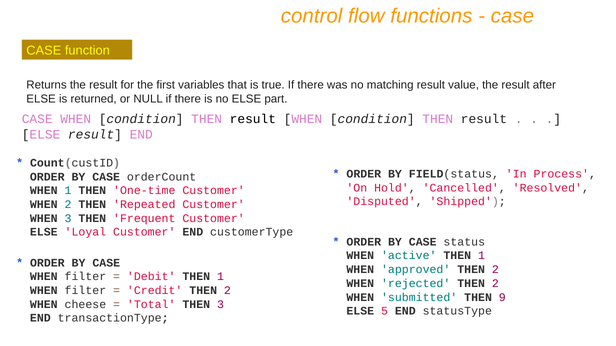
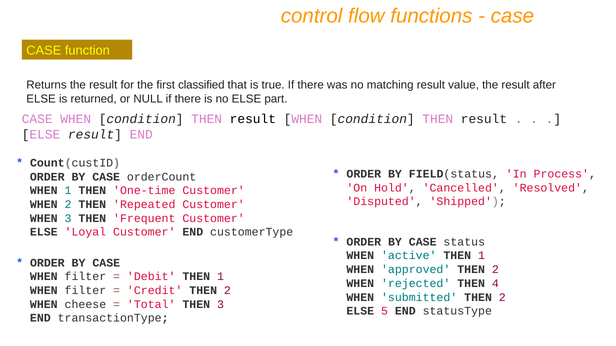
variables: variables -> classified (201, 85)
rejected THEN 2: 2 -> 4 (495, 284)
submitted THEN 9: 9 -> 2 (502, 298)
